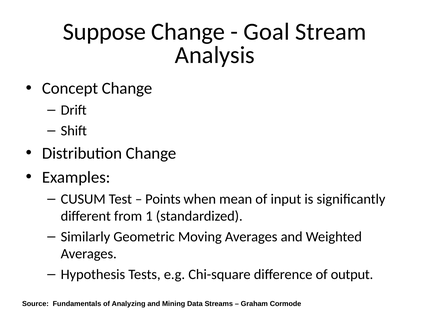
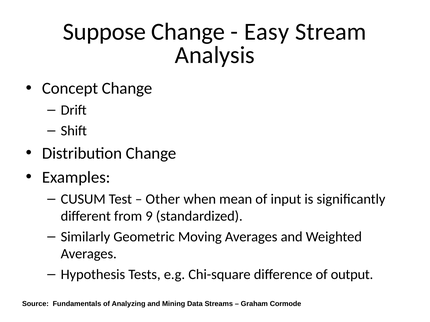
Goal: Goal -> Easy (267, 32)
Points: Points -> Other (163, 199)
1: 1 -> 9 (149, 217)
